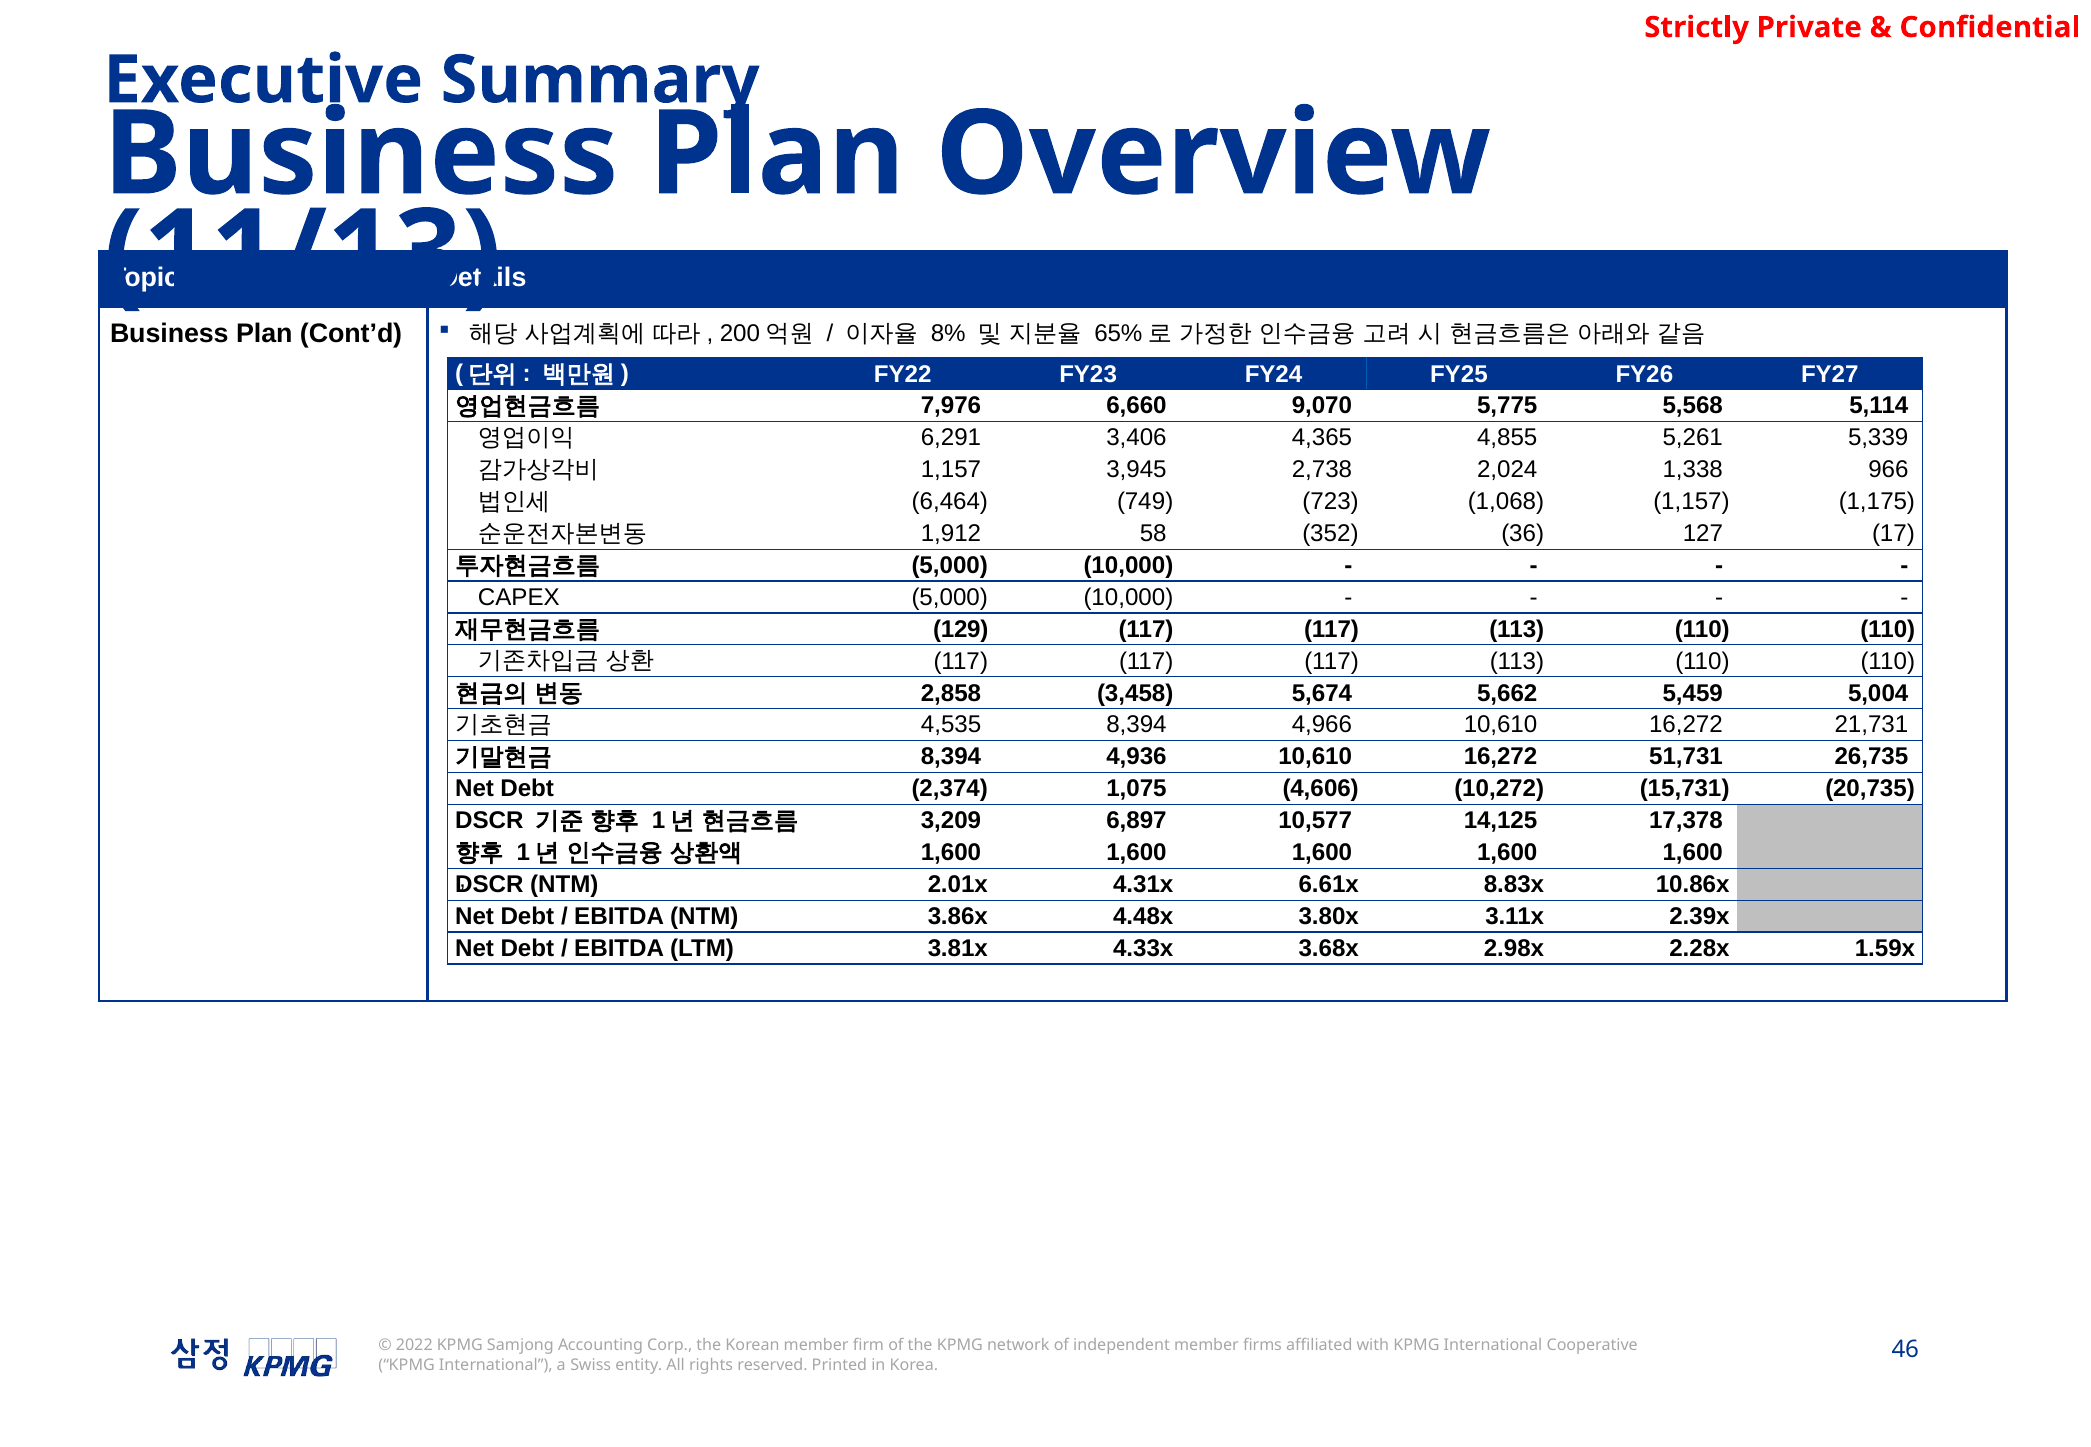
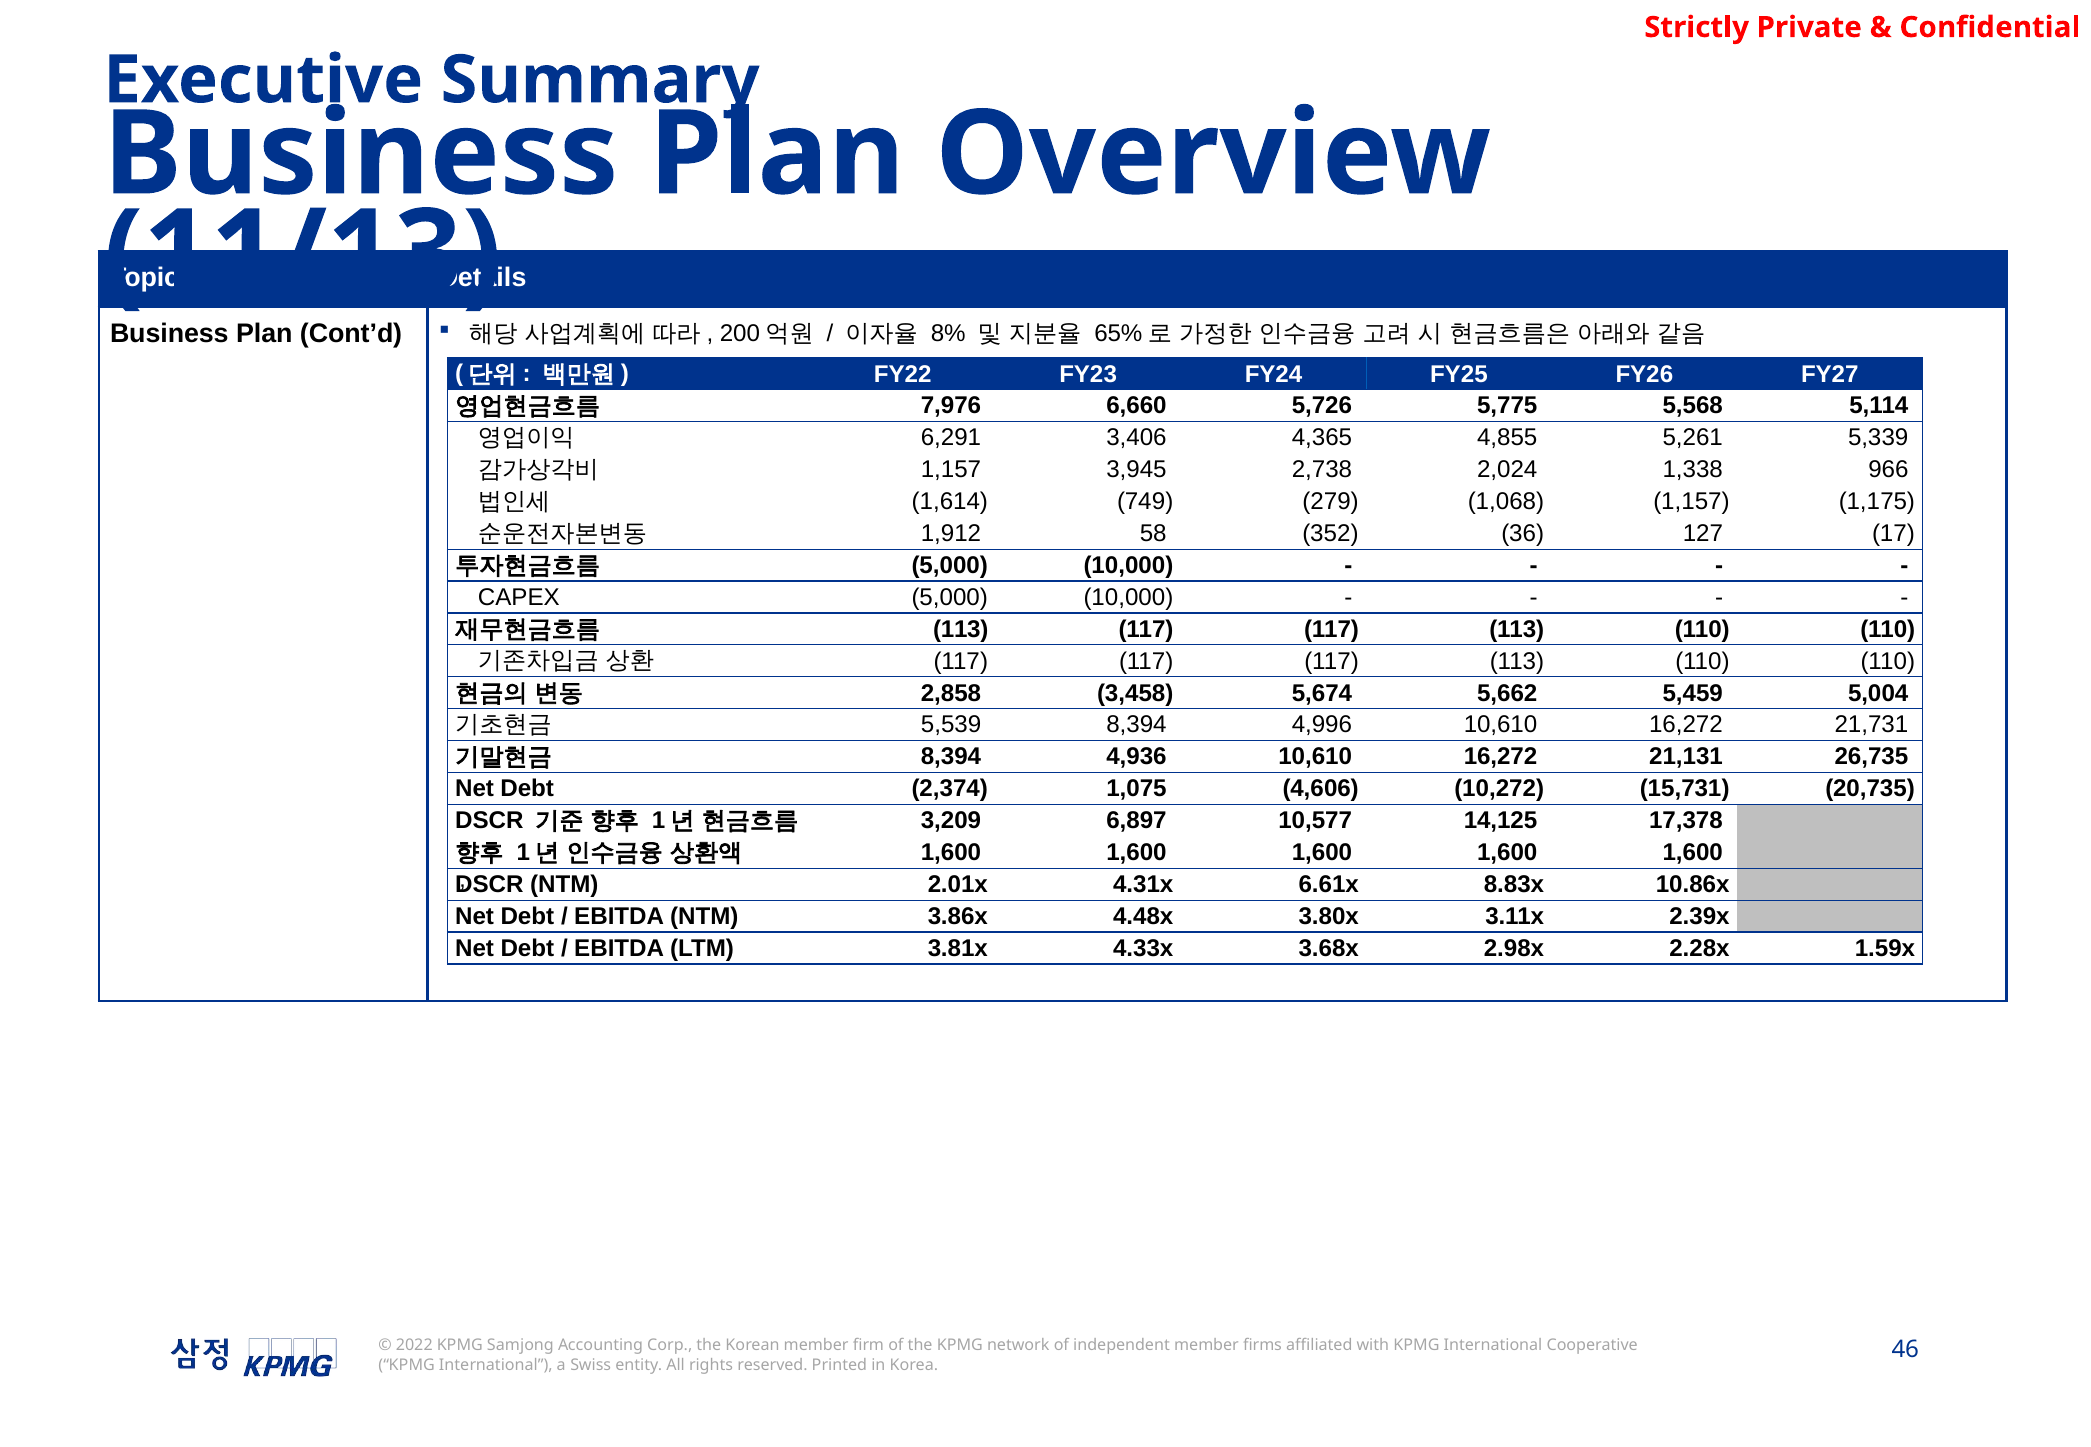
9,070: 9,070 -> 5,726 (1322, 406)
6,464: 6,464 -> 1,614 (950, 502)
723: 723 -> 279 (1331, 502)
129: 129 -> 113 (961, 630)
4,535: 4,535 -> 5,539 (951, 725)
4,966: 4,966 -> 4,996 (1322, 725)
51,731: 51,731 -> 21,131 (1686, 757)
